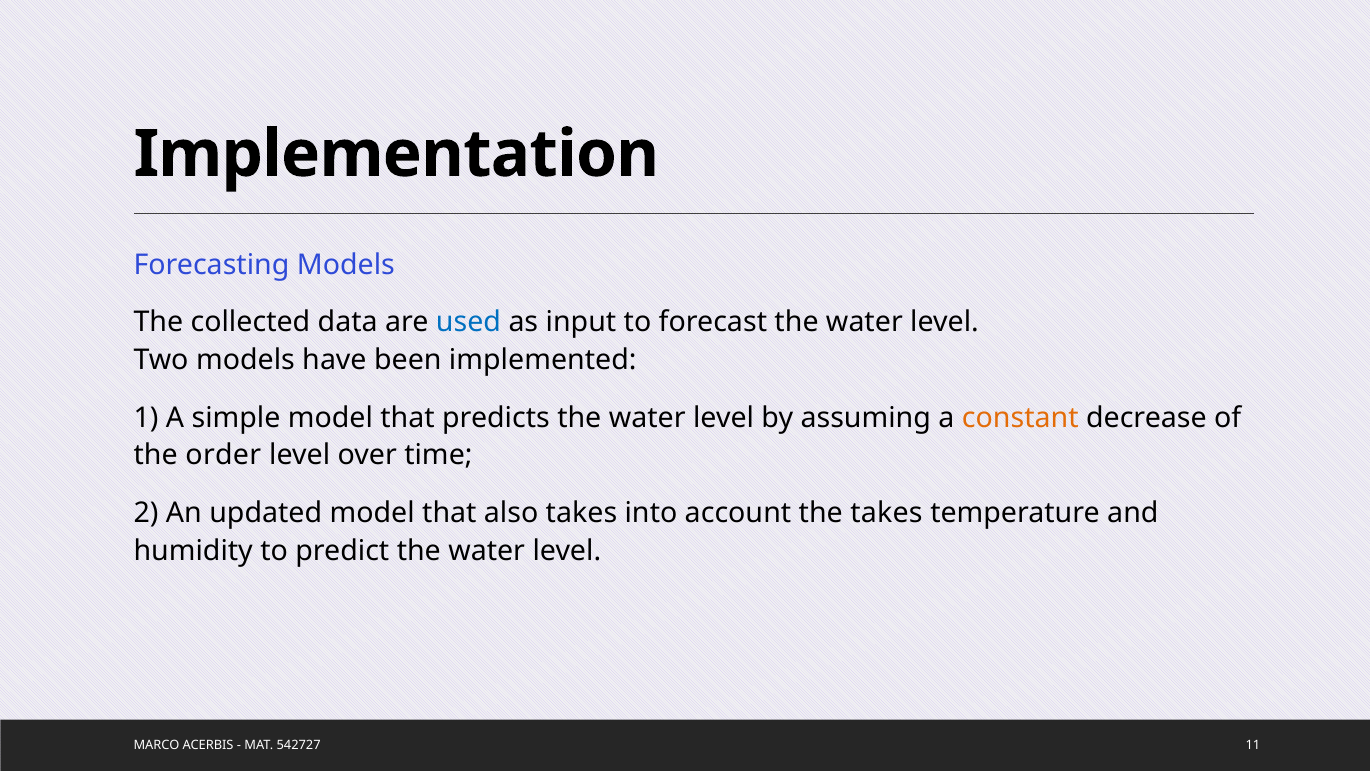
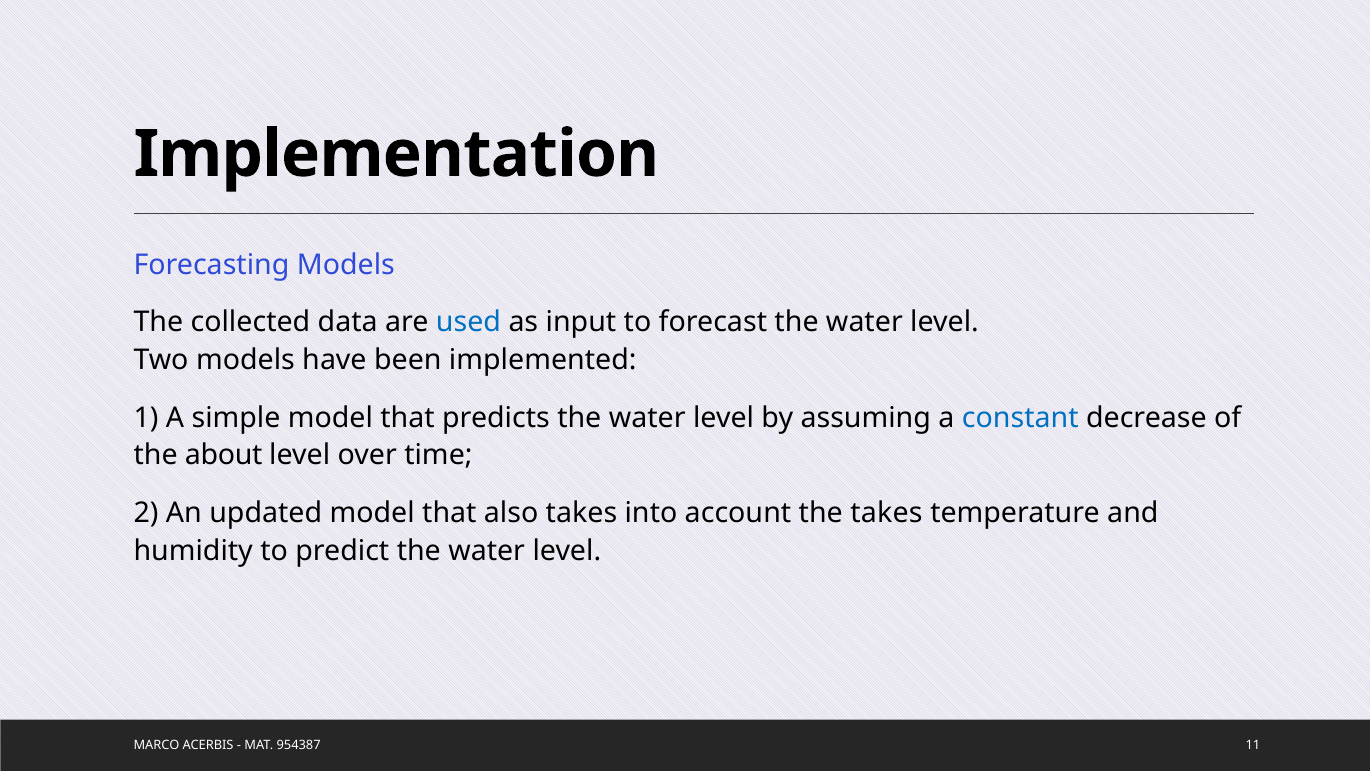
constant colour: orange -> blue (1020, 418)
order: order -> about (224, 455)
542727: 542727 -> 954387 (299, 745)
